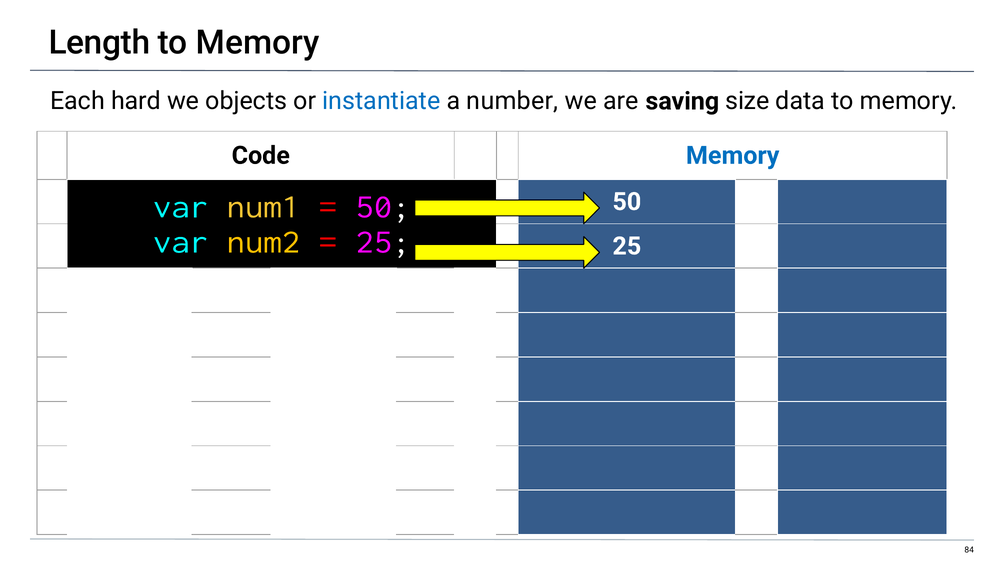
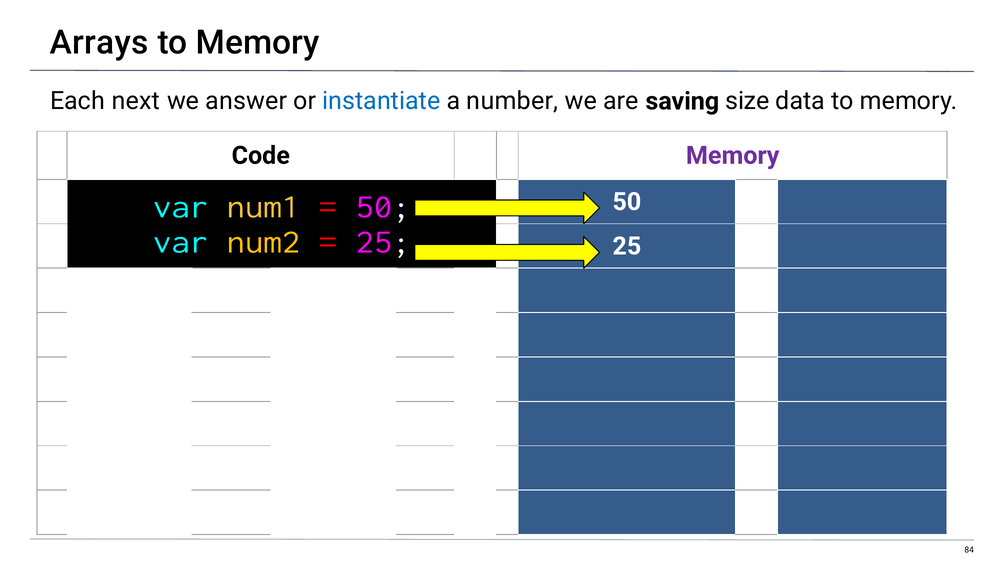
Length: Length -> Arrays (99, 43)
hard: hard -> next (136, 101)
objects: objects -> answer (246, 101)
Memory colour: blue -> purple (733, 155)
